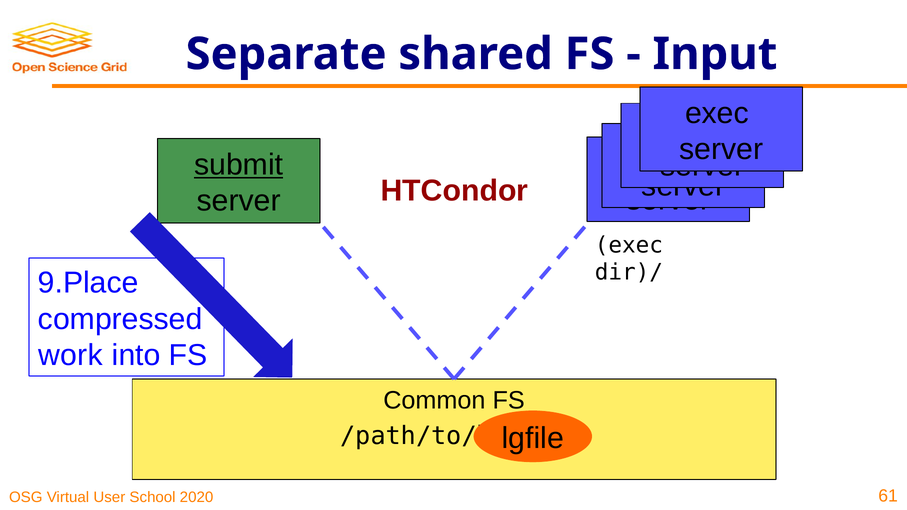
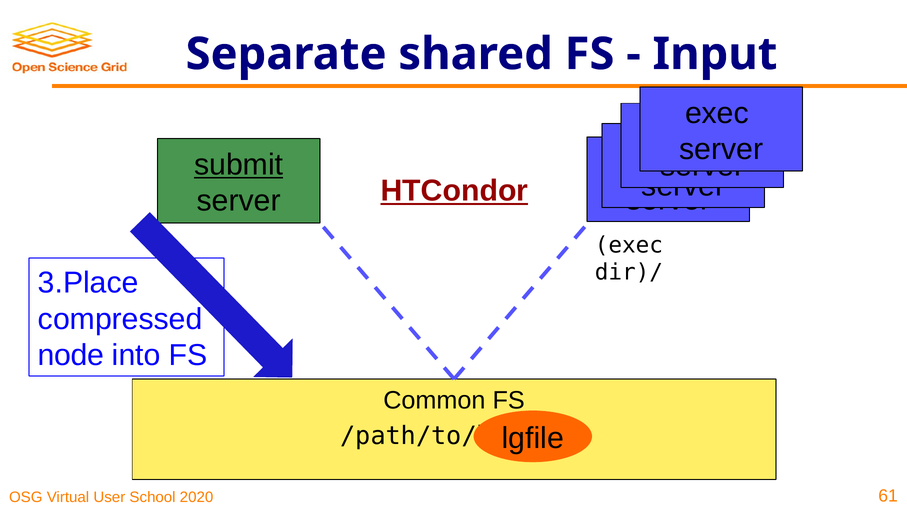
HTCondor underline: none -> present (454, 191)
9.Place: 9.Place -> 3.Place (88, 283)
work: work -> node (71, 356)
